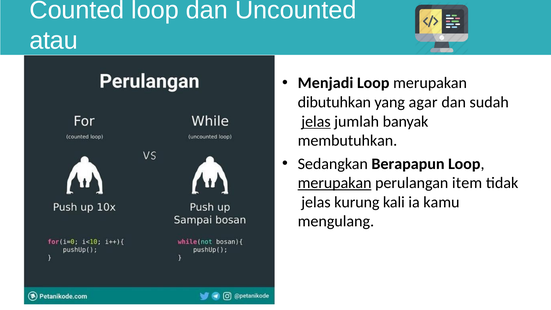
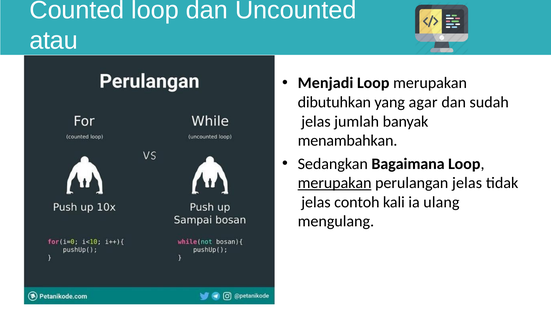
jelas underline: present -> none (316, 122)
membutuhkan: membutuhkan -> menambahkan (348, 141)
Berapapun: Berapapun -> Bagaimana (408, 164)
perulangan item: item -> jelas (467, 183)
kurung: kurung -> contoh (357, 202)
kamu: kamu -> ulang (441, 202)
